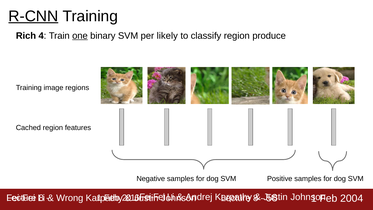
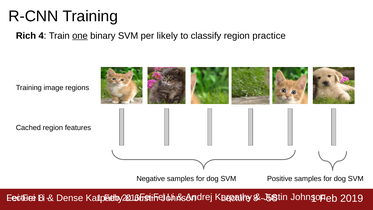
R-CNN underline: present -> none (33, 16)
produce: produce -> practice (269, 36)
Wrong: Wrong -> Dense (70, 198)
2004: 2004 -> 2019 (352, 198)
